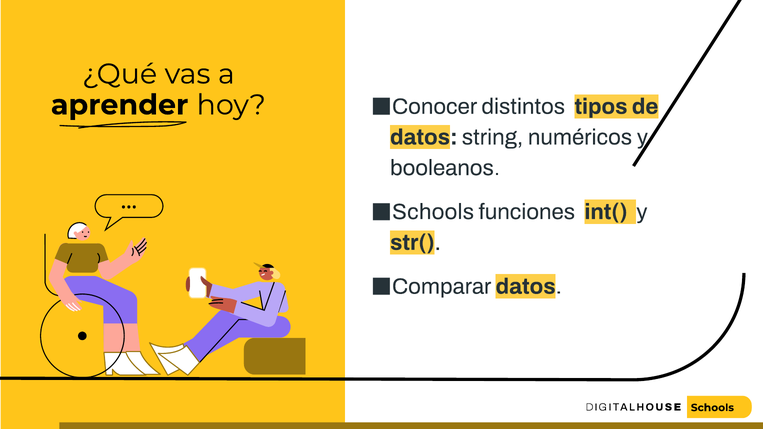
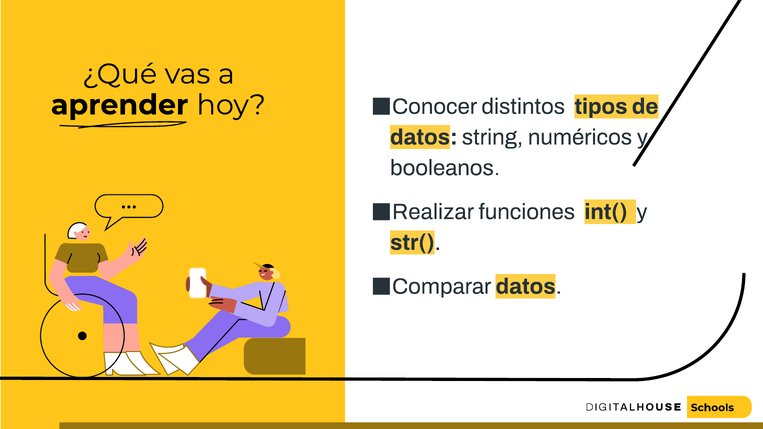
Schools: Schools -> Realizar (433, 212)
